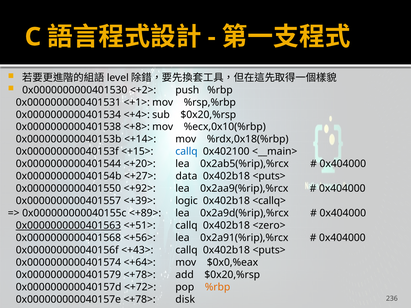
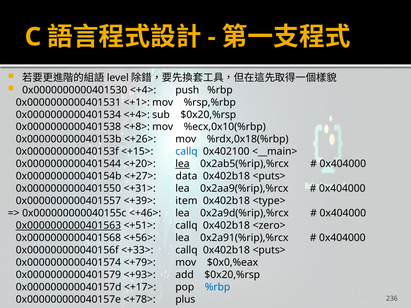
<+2>: <+2> -> <+4> (143, 90)
<+14>: <+14> -> <+26> (140, 139)
lea underline: none -> present (182, 164)
<+92>: <+92> -> <+31> (140, 189)
logic: logic -> item (186, 201)
<callq>: <callq> -> <type> (269, 201)
<+89>: <+89> -> <+46> (145, 213)
<+43>: <+43> -> <+33> (137, 250)
<+64>: <+64> -> <+79> (140, 263)
0x0000000000401579 <+78>: <+78> -> <+93> (140, 275)
<+72>: <+72> -> <+17> (140, 287)
%rbp colour: orange -> blue (218, 287)
disk: disk -> plus (185, 300)
